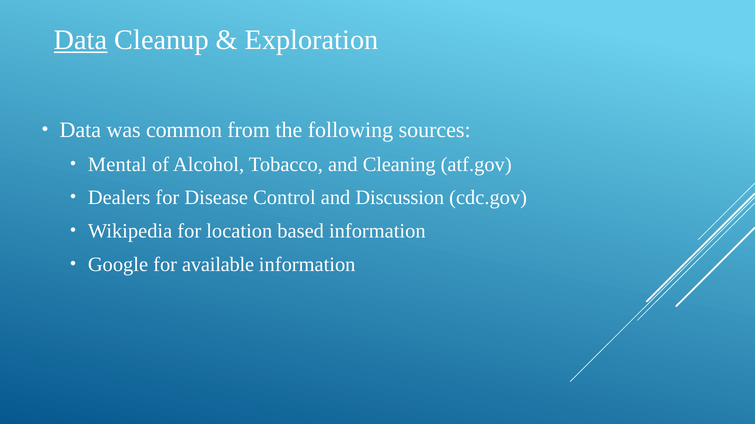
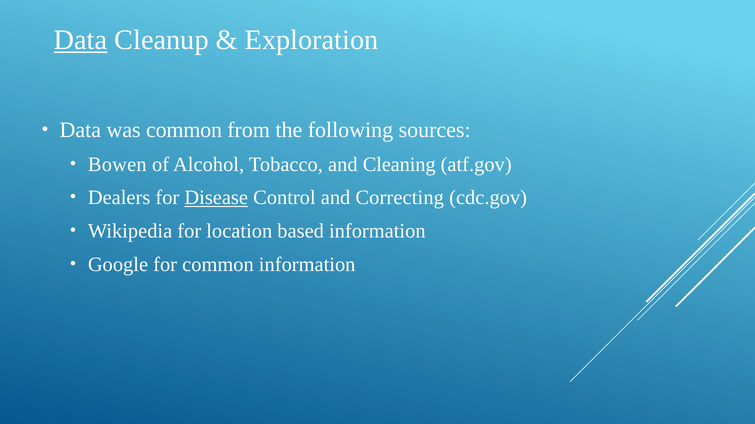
Mental: Mental -> Bowen (117, 165)
Disease underline: none -> present (216, 198)
Discussion: Discussion -> Correcting (400, 198)
for available: available -> common (218, 265)
